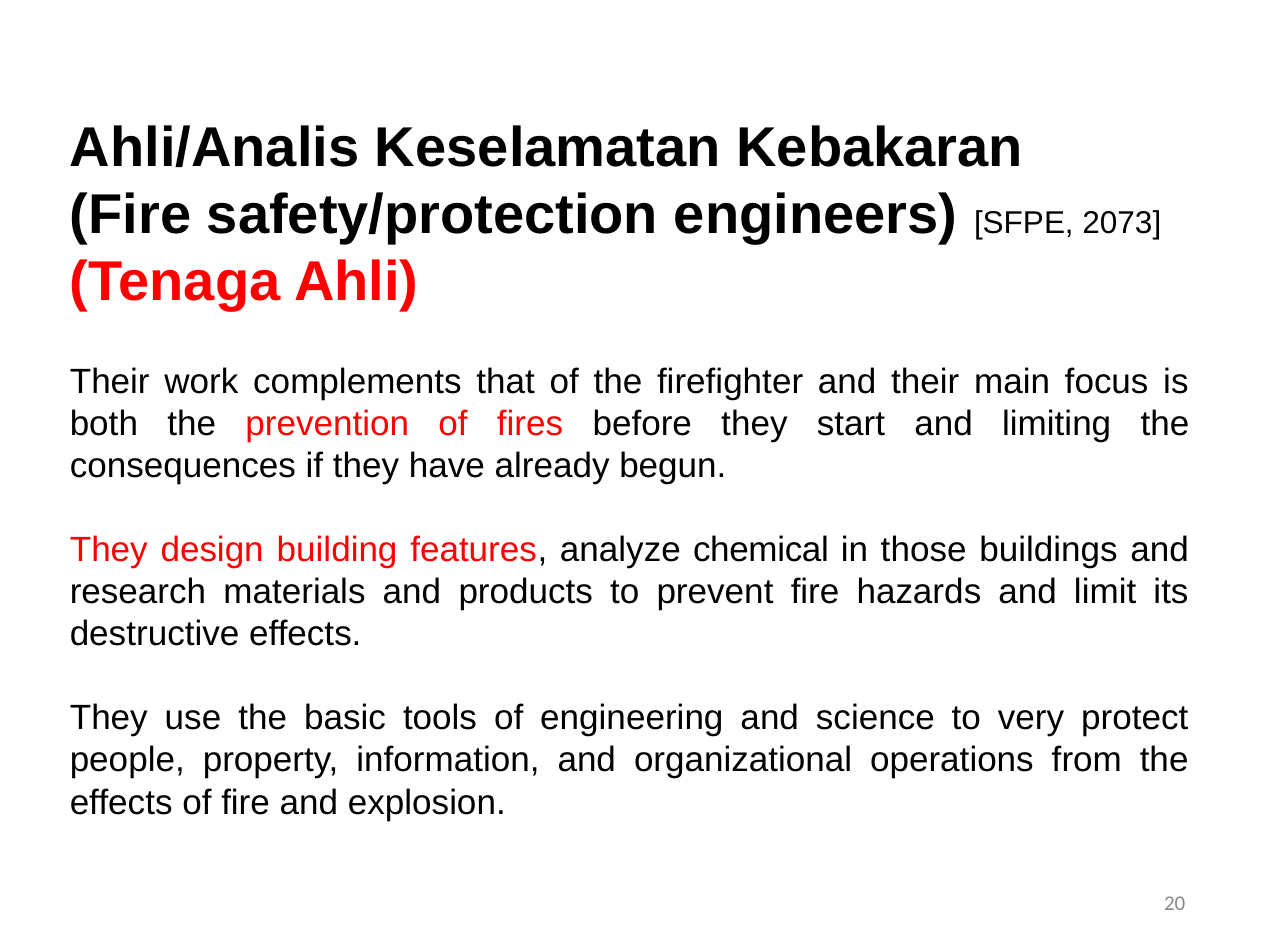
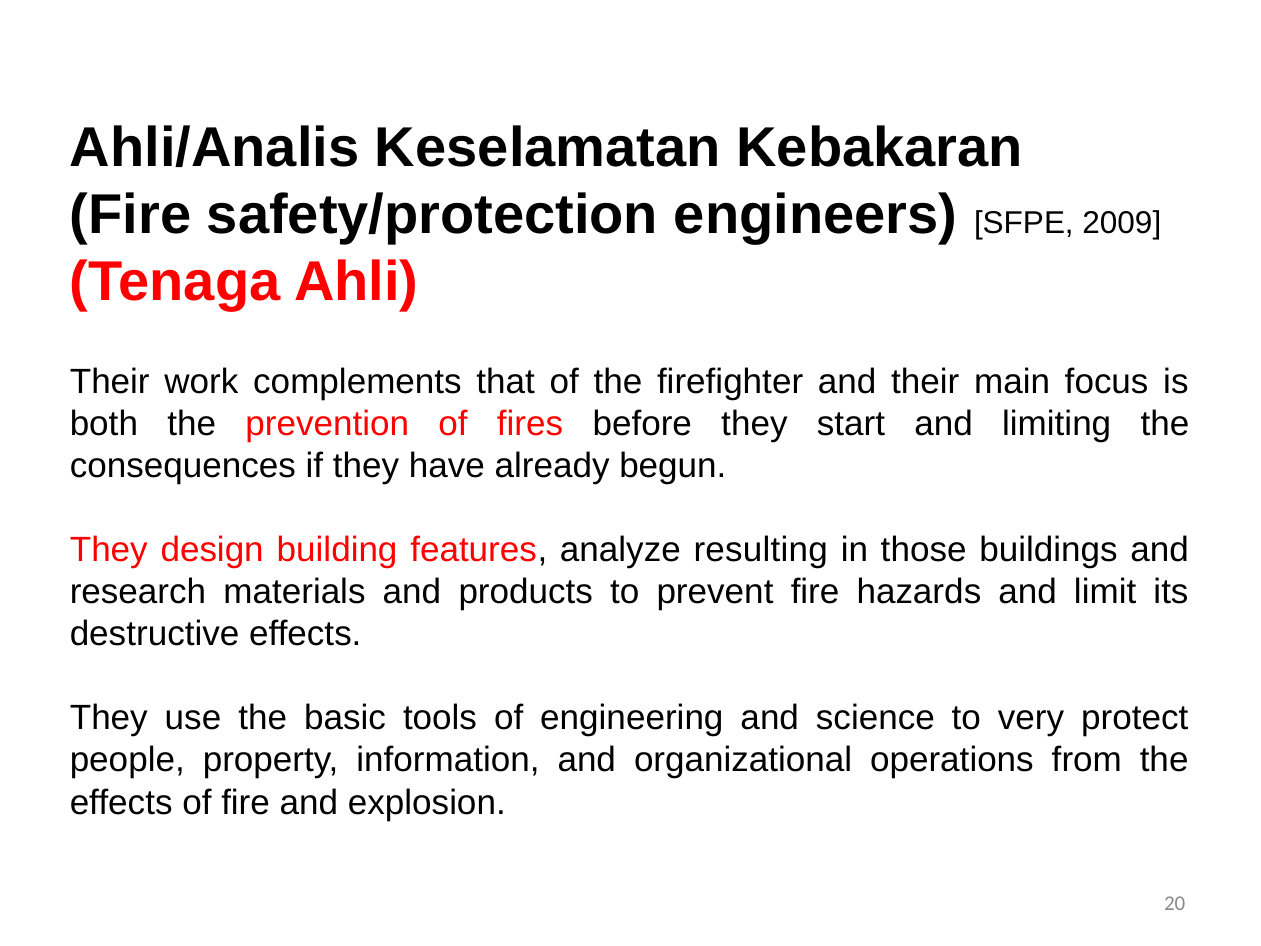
2073: 2073 -> 2009 (1122, 223)
chemical: chemical -> resulting (761, 550)
